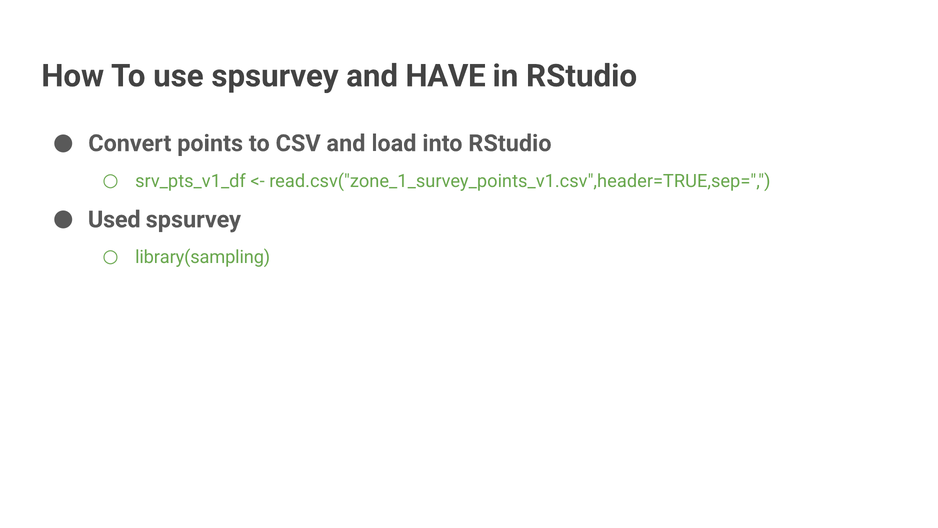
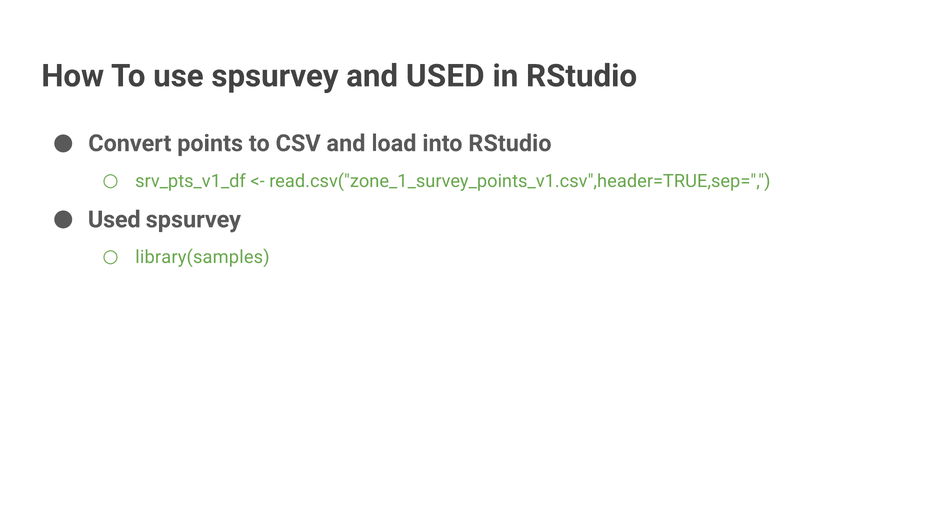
and HAVE: HAVE -> USED (445, 76)
library(sampling: library(sampling -> library(samples (203, 257)
